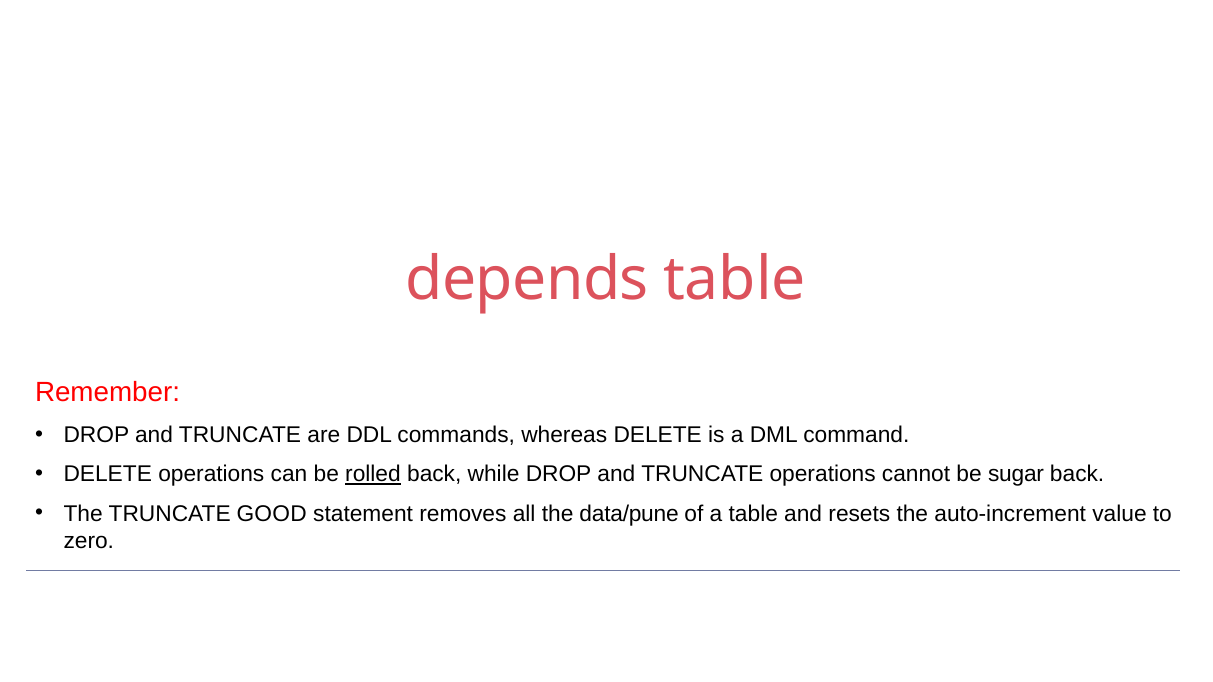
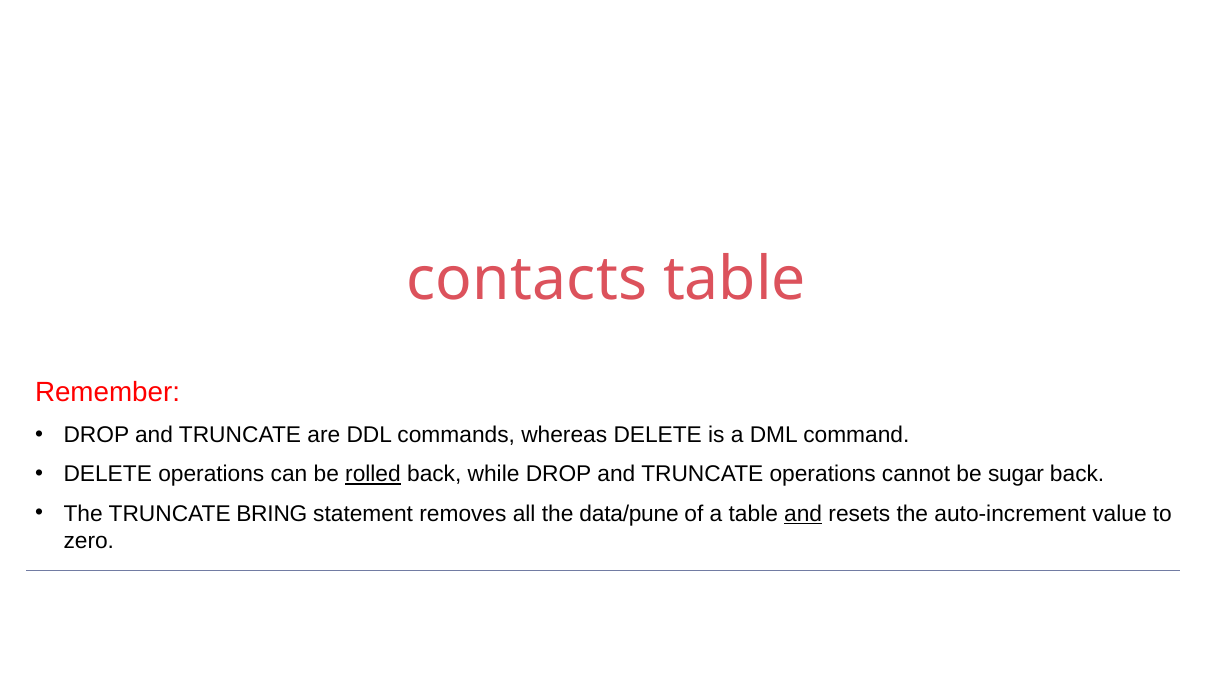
depends: depends -> contacts (527, 280)
GOOD: GOOD -> BRING (272, 514)
and underline: none -> present (803, 514)
